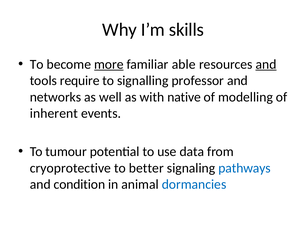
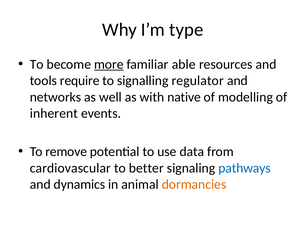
skills: skills -> type (186, 30)
and underline: present -> none (266, 64)
professor: professor -> regulator (198, 81)
tumour: tumour -> remove (66, 151)
cryoprotective: cryoprotective -> cardiovascular (70, 168)
condition: condition -> dynamics (79, 184)
dormancies colour: blue -> orange (194, 184)
